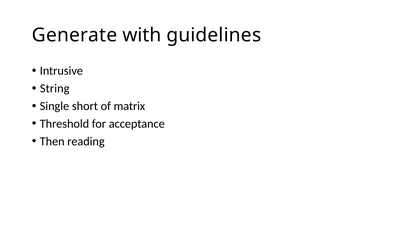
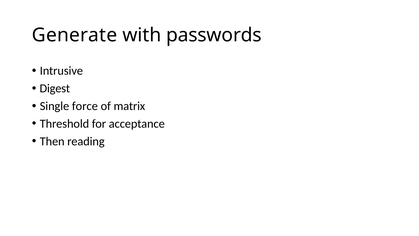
guidelines: guidelines -> passwords (214, 35)
String: String -> Digest (55, 88)
short: short -> force (85, 106)
